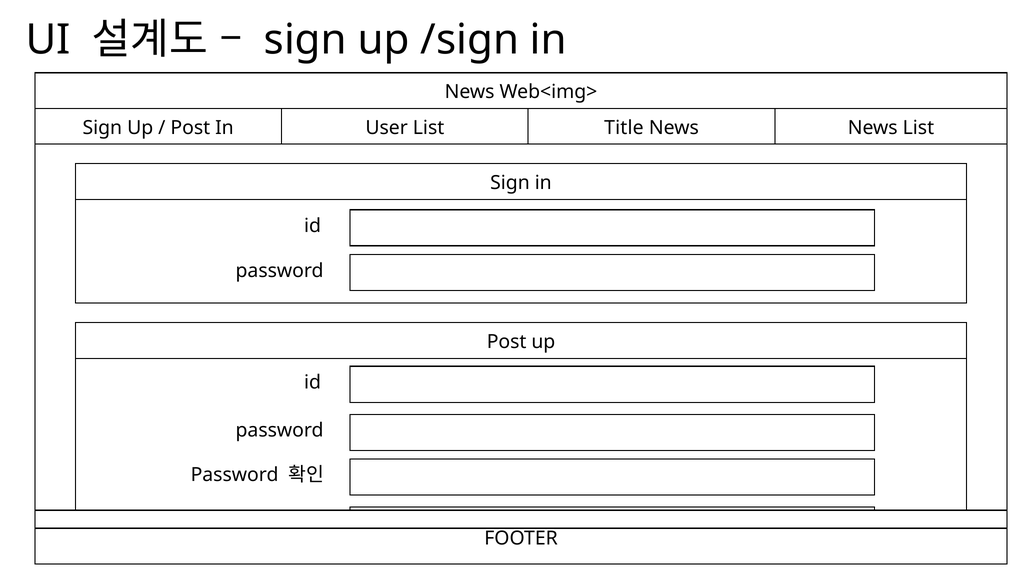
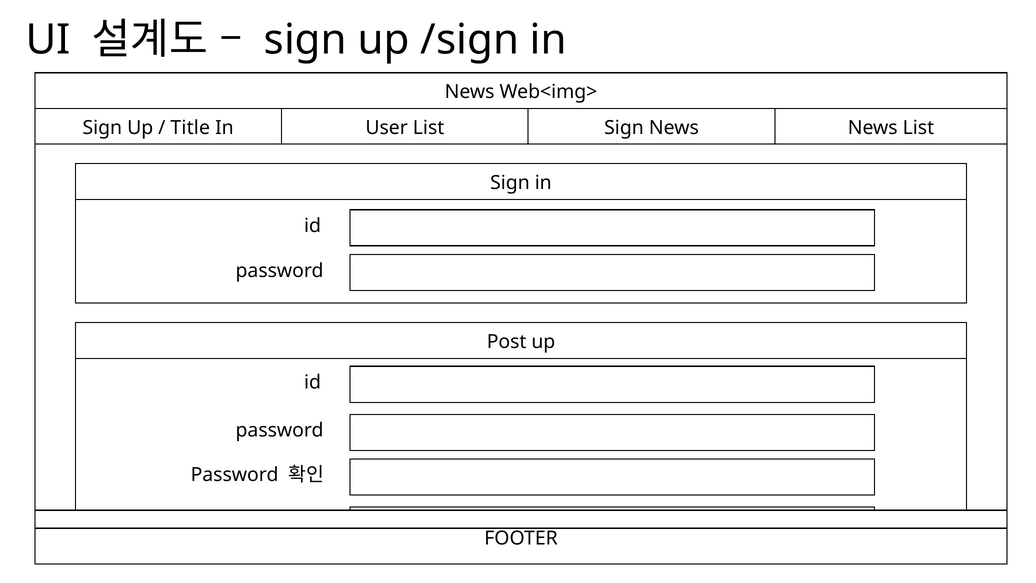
Post: Post -> Title (190, 128)
User List Title: Title -> Sign (624, 128)
